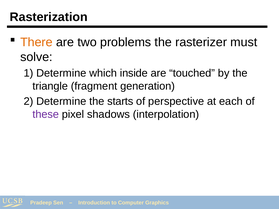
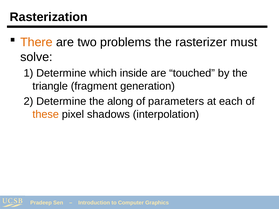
starts: starts -> along (120, 101)
perspective: perspective -> parameters (176, 101)
these colour: purple -> orange (46, 114)
